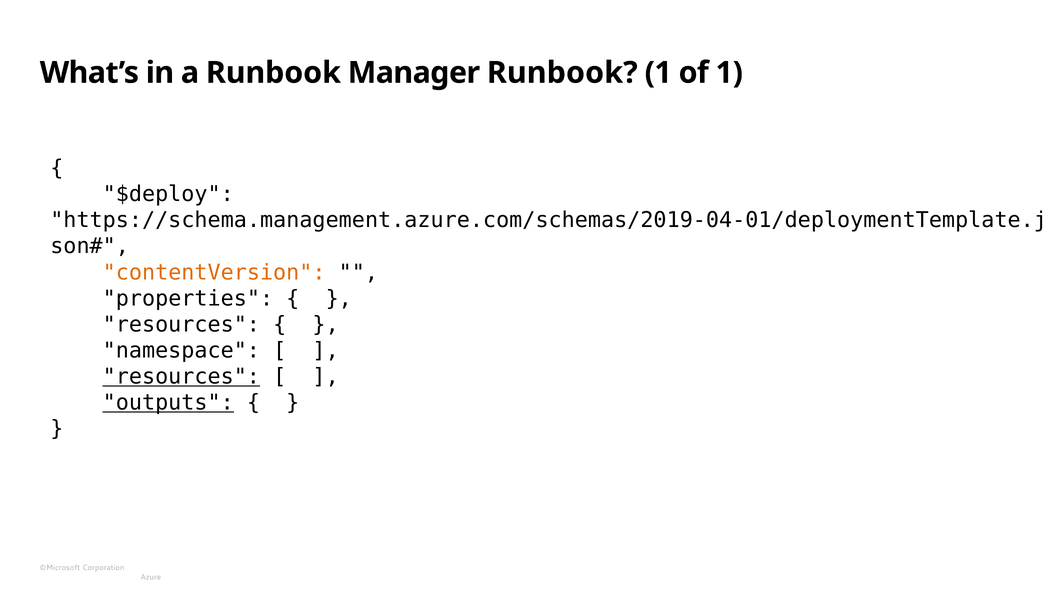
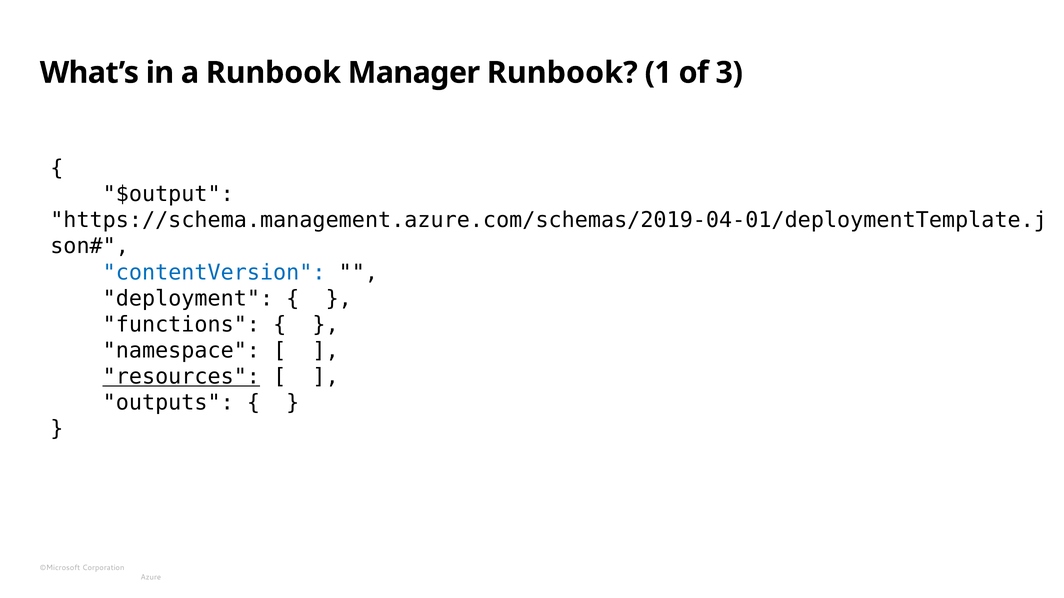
of 1: 1 -> 3 (729, 73)
$deploy: $deploy -> $output (168, 194)
contentVersion colour: orange -> blue (214, 273)
properties: properties -> deployment (188, 299)
resources: resources -> functions (181, 325)
outputs underline: present -> none (168, 403)
